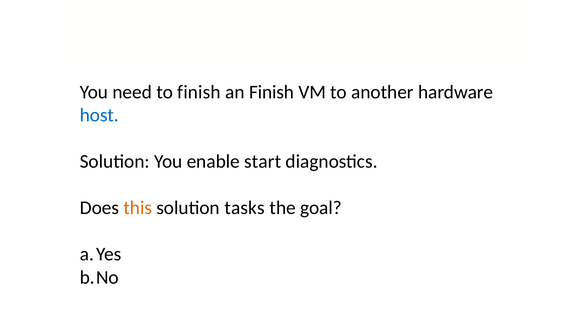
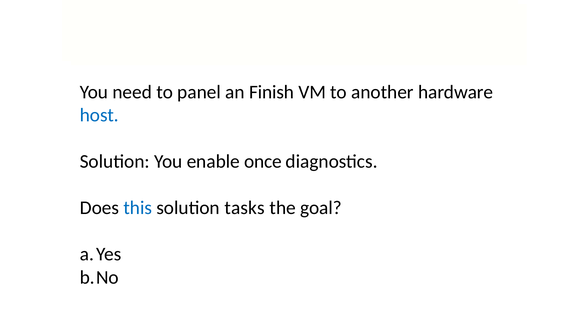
to finish: finish -> panel (199, 92)
start: start -> once (263, 162)
this colour: orange -> blue (138, 208)
